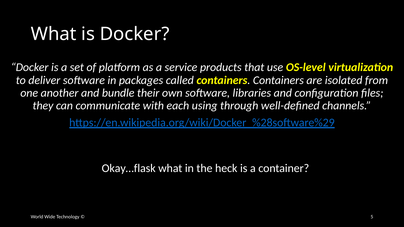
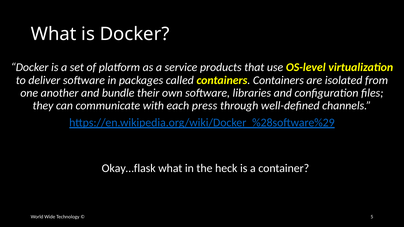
using: using -> press (205, 106)
